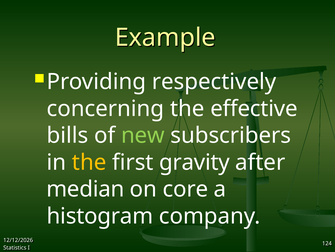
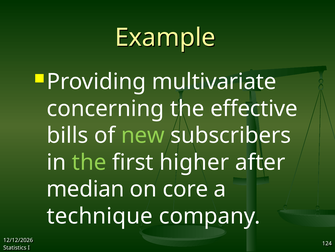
respectively: respectively -> multivariate (214, 82)
the colour: yellow -> light green (89, 162)
gravity: gravity -> higher (194, 162)
histogram: histogram -> technique (100, 216)
